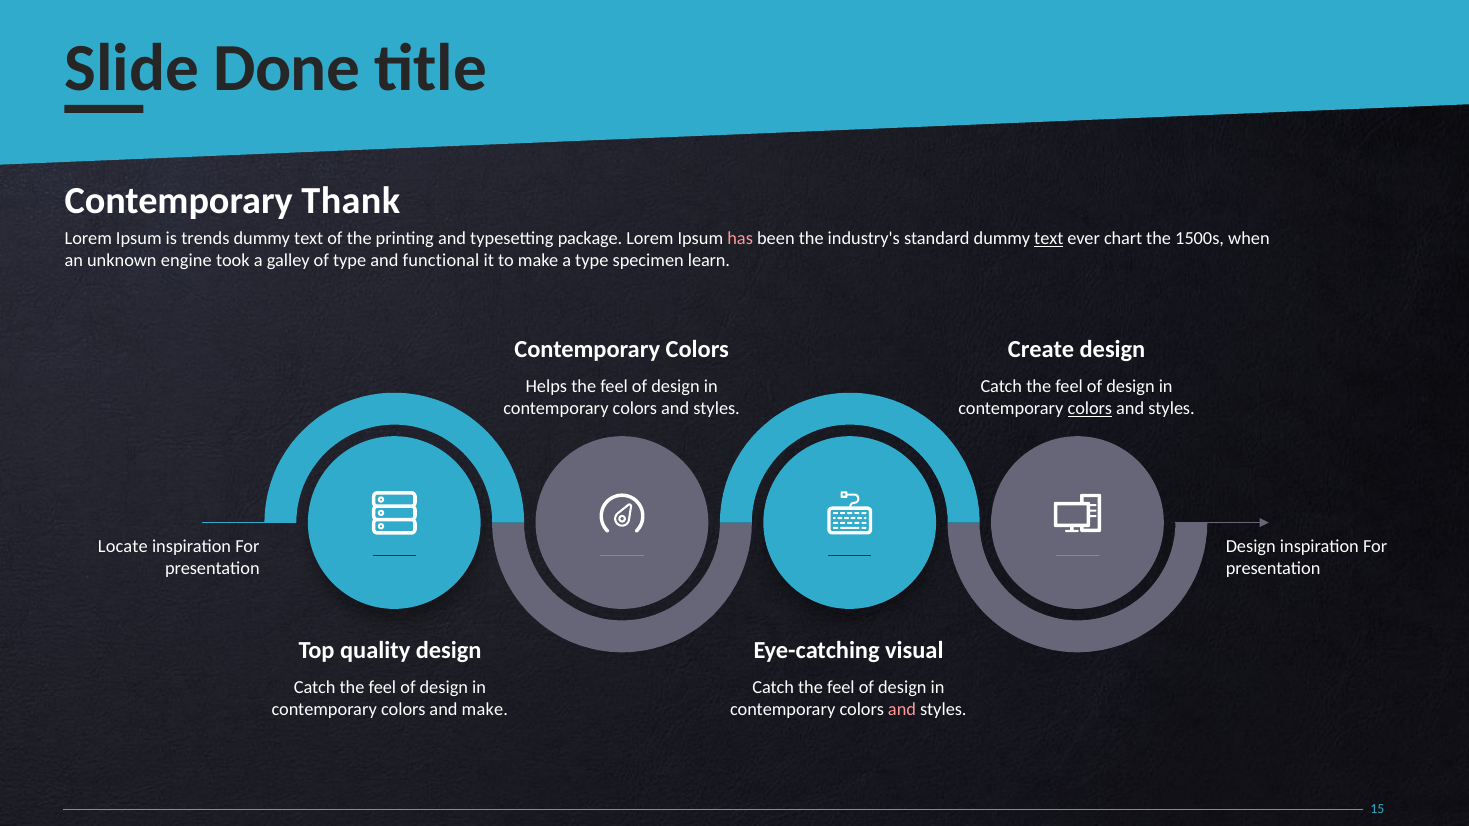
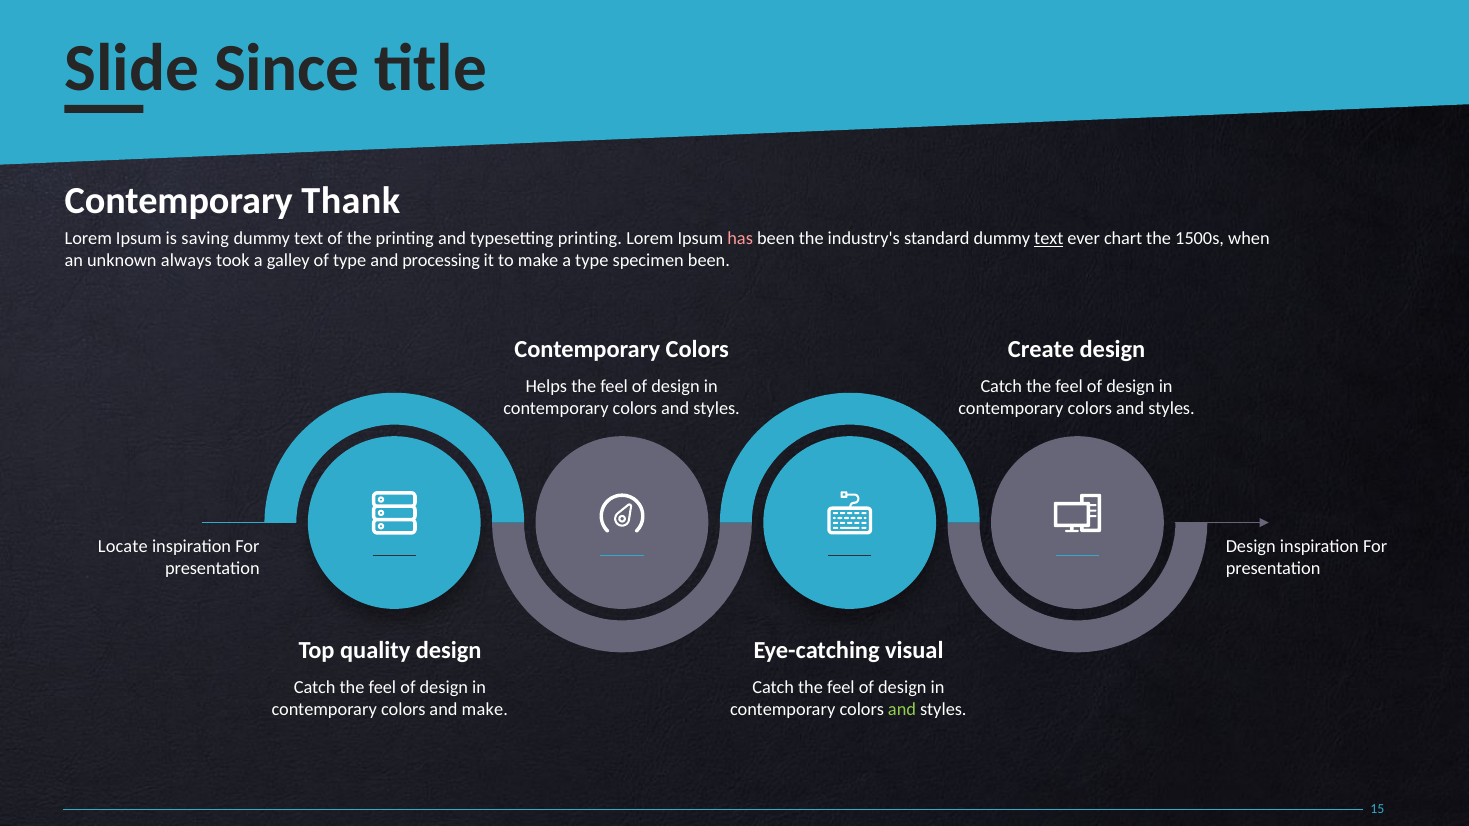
Done: Done -> Since (287, 68)
trends: trends -> saving (205, 238)
typesetting package: package -> printing (590, 238)
engine: engine -> always (186, 261)
functional: functional -> processing (441, 261)
specimen learn: learn -> been (709, 261)
colors underline: present -> none (1090, 409)
and colour: pink -> light green (902, 709)
